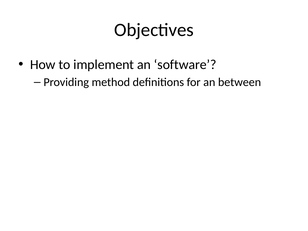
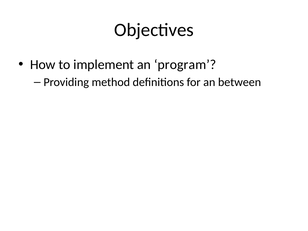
software: software -> program (185, 65)
